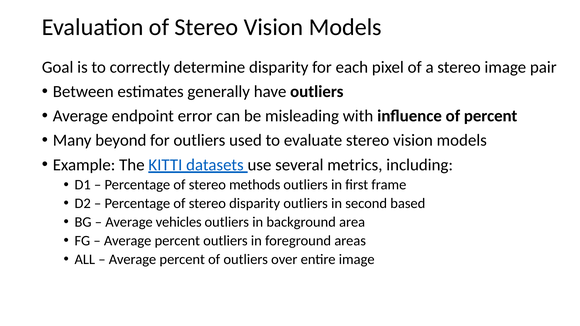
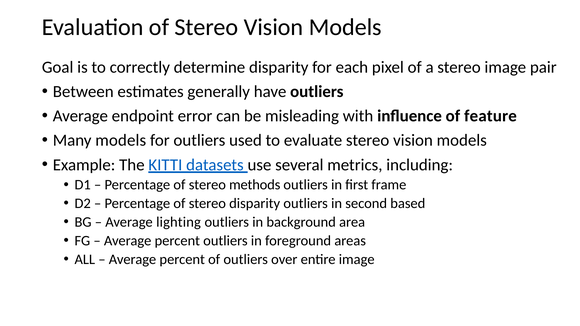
of percent: percent -> feature (490, 116)
Many beyond: beyond -> models (121, 140)
vehicles: vehicles -> lighting (179, 222)
